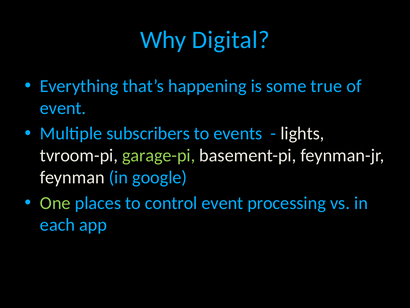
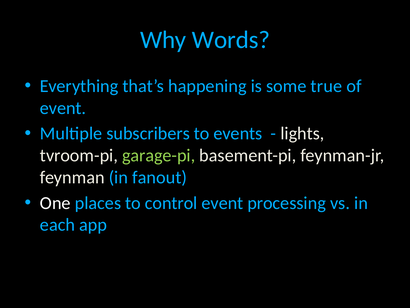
Digital: Digital -> Words (231, 40)
google: google -> fanout (160, 177)
One colour: light green -> white (55, 203)
